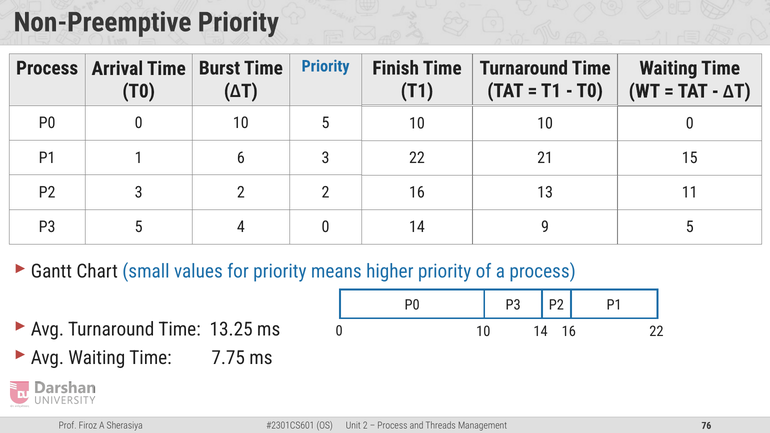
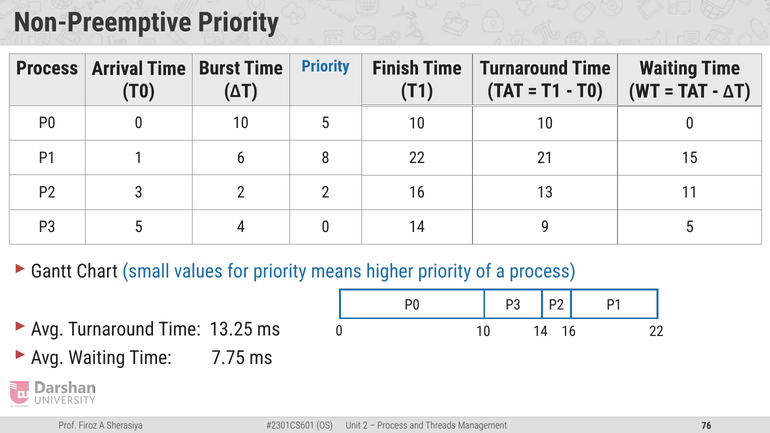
6 3: 3 -> 8 (326, 158)
